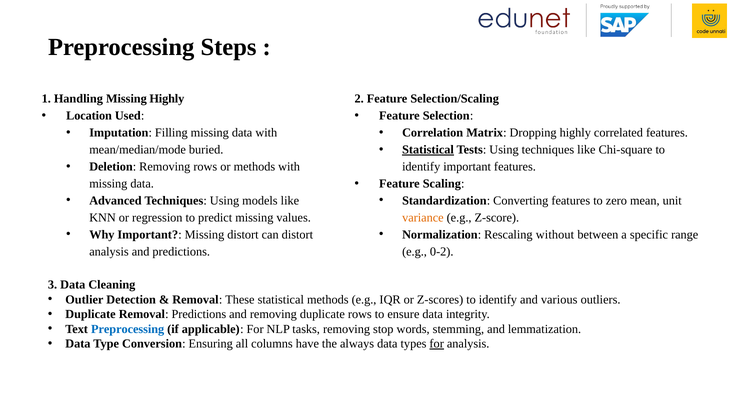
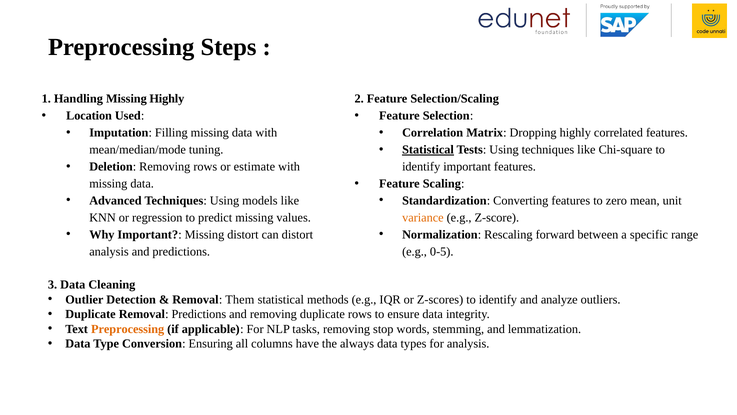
buried: buried -> tuning (206, 150)
or methods: methods -> estimate (254, 167)
without: without -> forward (555, 234)
0-2: 0-2 -> 0-5 (442, 251)
These: These -> Them (240, 299)
various: various -> analyze (559, 299)
Preprocessing colour: blue -> orange (128, 329)
for underline: present -> none (437, 343)
